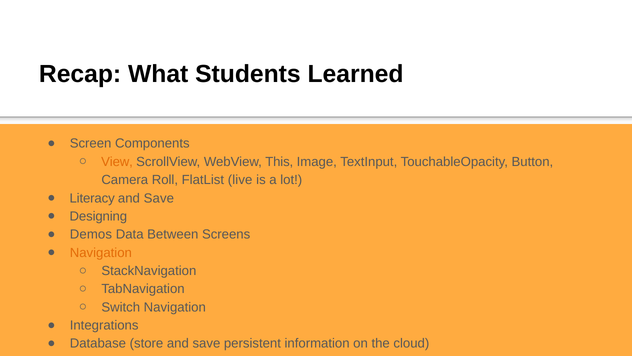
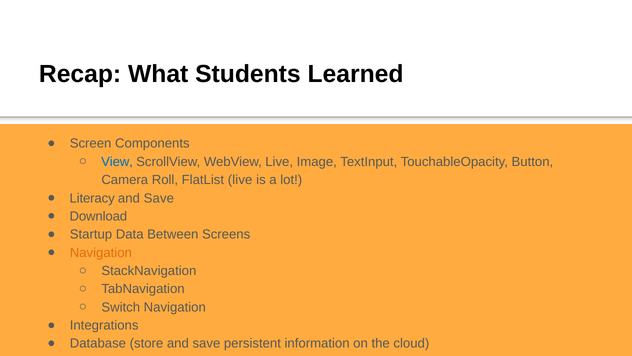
View colour: orange -> blue (117, 162)
WebView This: This -> Live (279, 162)
Designing: Designing -> Download (98, 216)
Demos: Demos -> Startup (91, 234)
